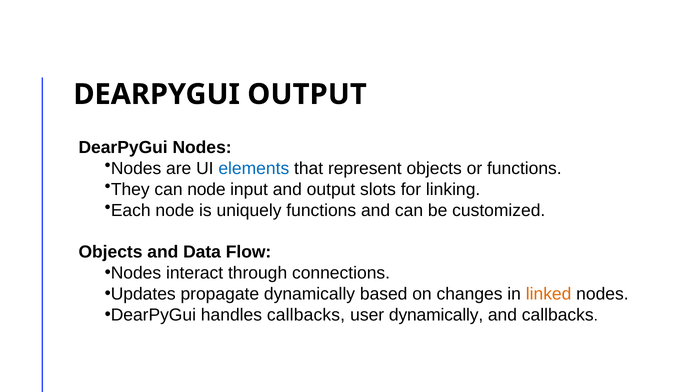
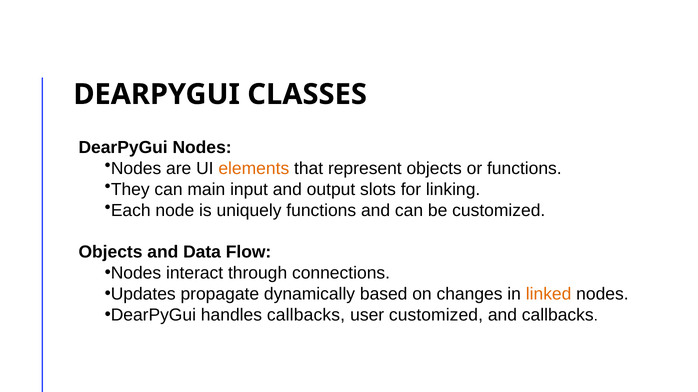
DEARPYGUI OUTPUT: OUTPUT -> CLASSES (307, 95)
elements colour: blue -> orange (254, 169)
can node: node -> main (206, 190)
user dynamically: dynamically -> customized (436, 315)
